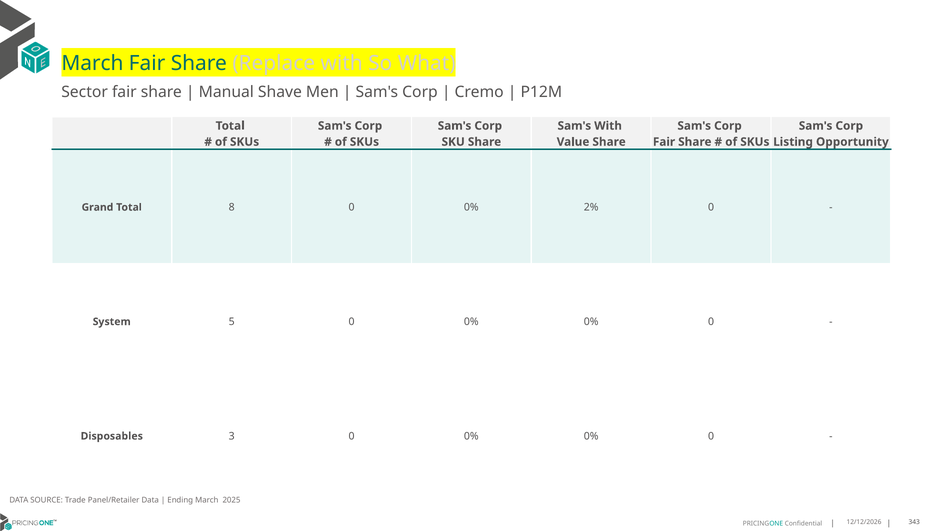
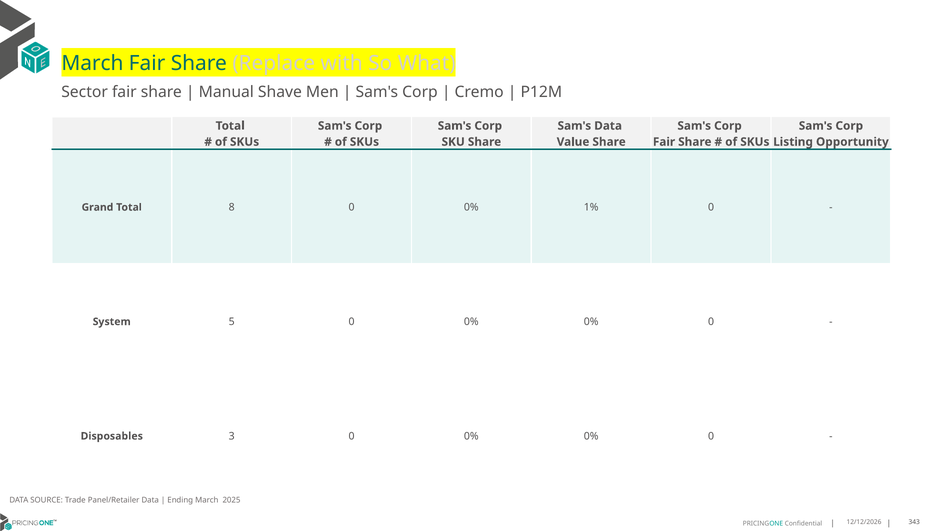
Sam's With: With -> Data (608, 126)
2%: 2% -> 1% (591, 207)
